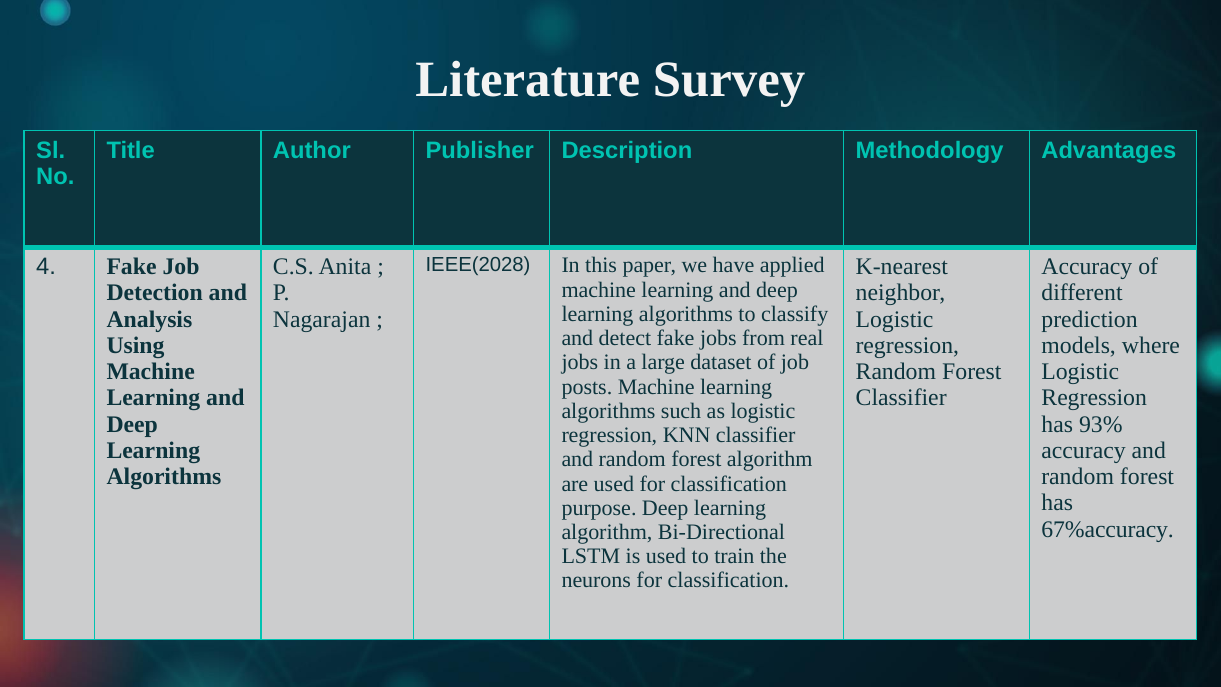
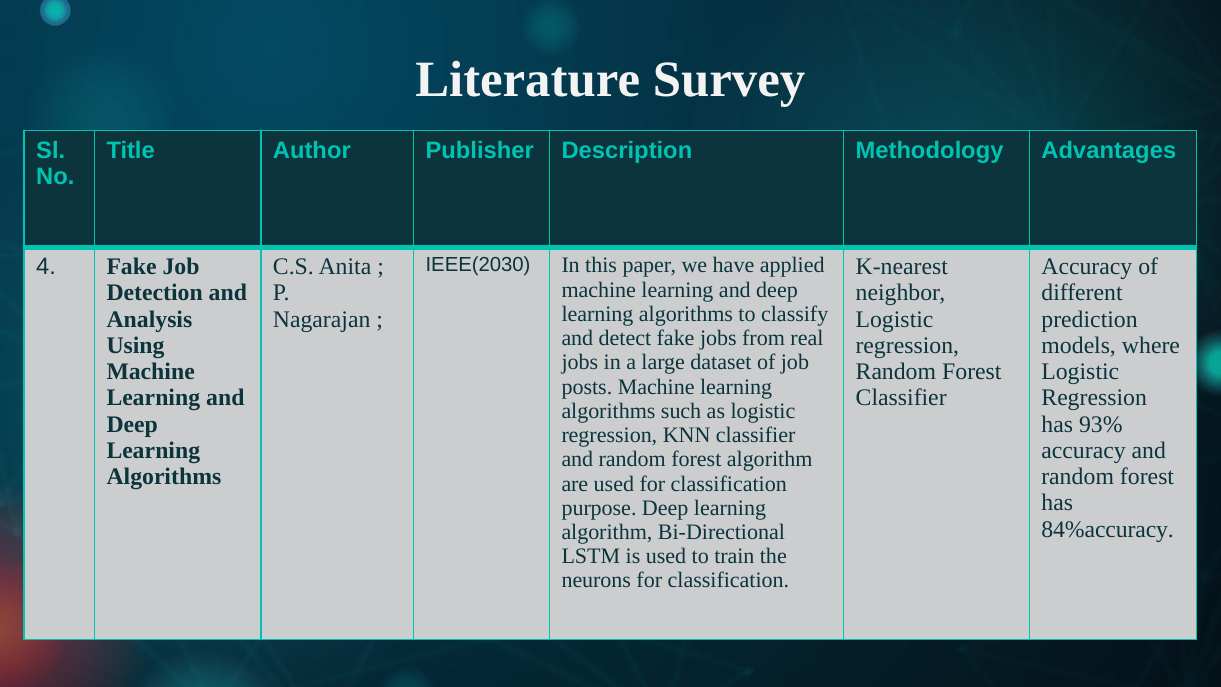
IEEE(2028: IEEE(2028 -> IEEE(2030 (478, 265)
67%accuracy: 67%accuracy -> 84%accuracy (1108, 529)
